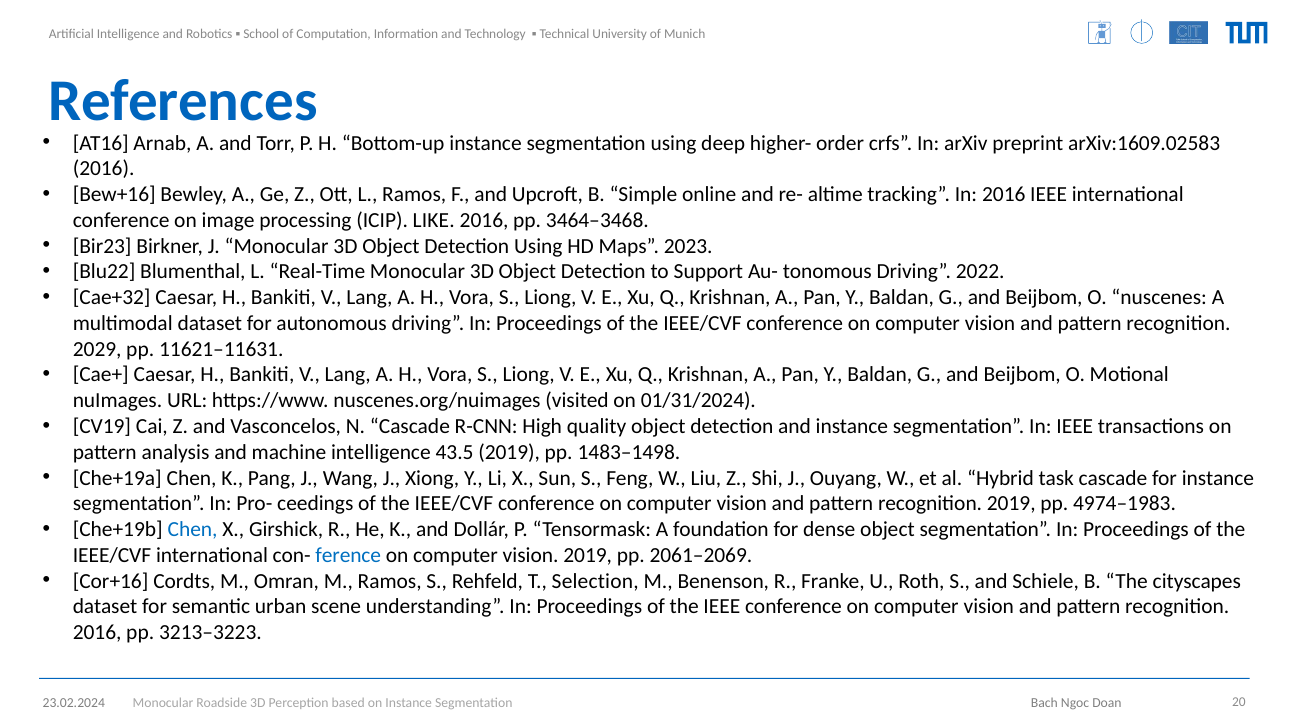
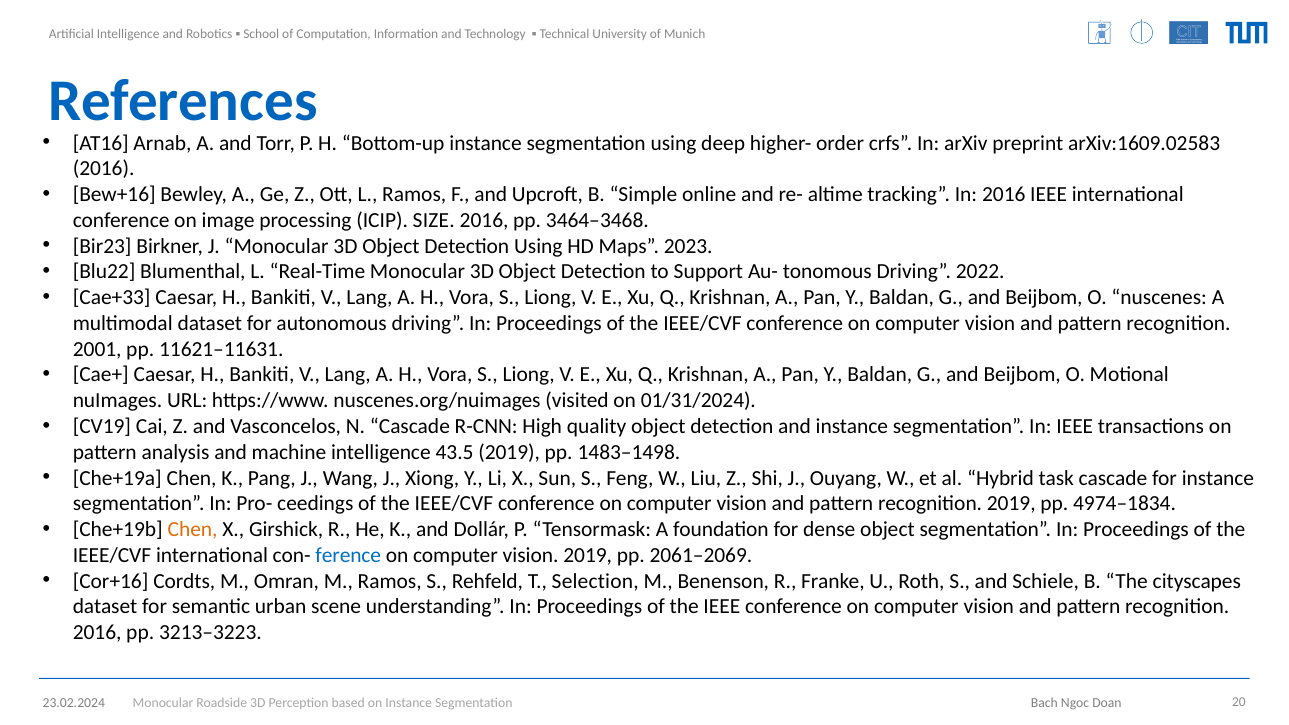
LIKE: LIKE -> SIZE (434, 220)
Cae+32: Cae+32 -> Cae+33 (112, 298)
2029: 2029 -> 2001 (97, 349)
4974–1983: 4974–1983 -> 4974–1834 (1125, 504)
Chen colour: blue -> orange (193, 530)
